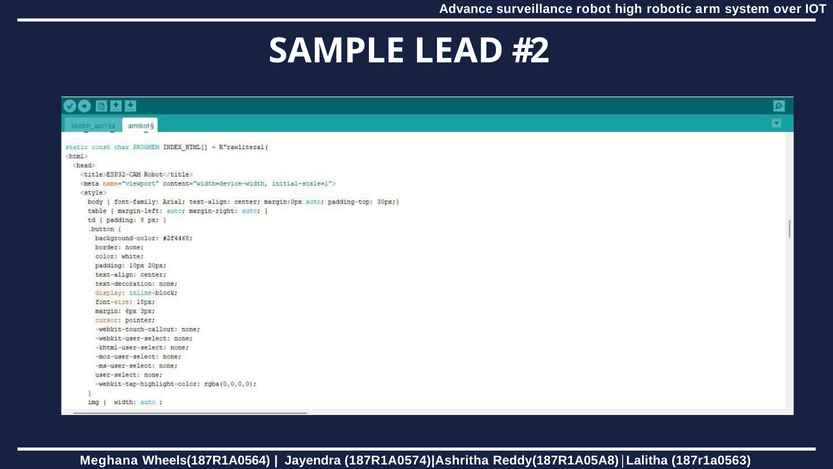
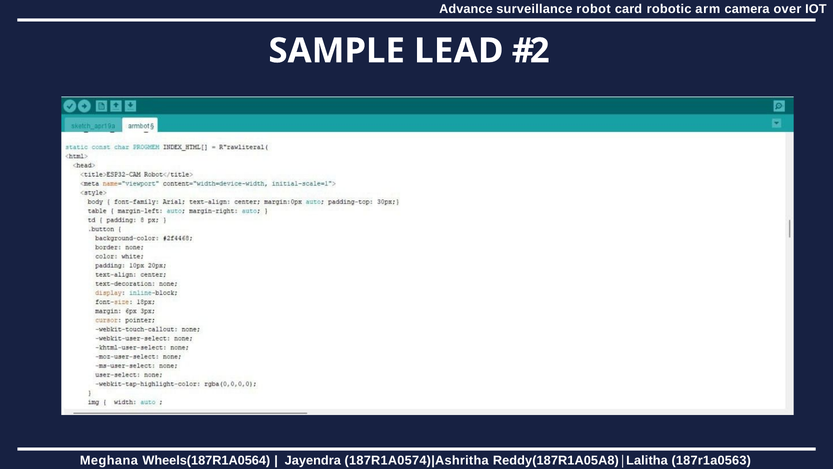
high: high -> card (629, 9)
system: system -> camera (747, 9)
